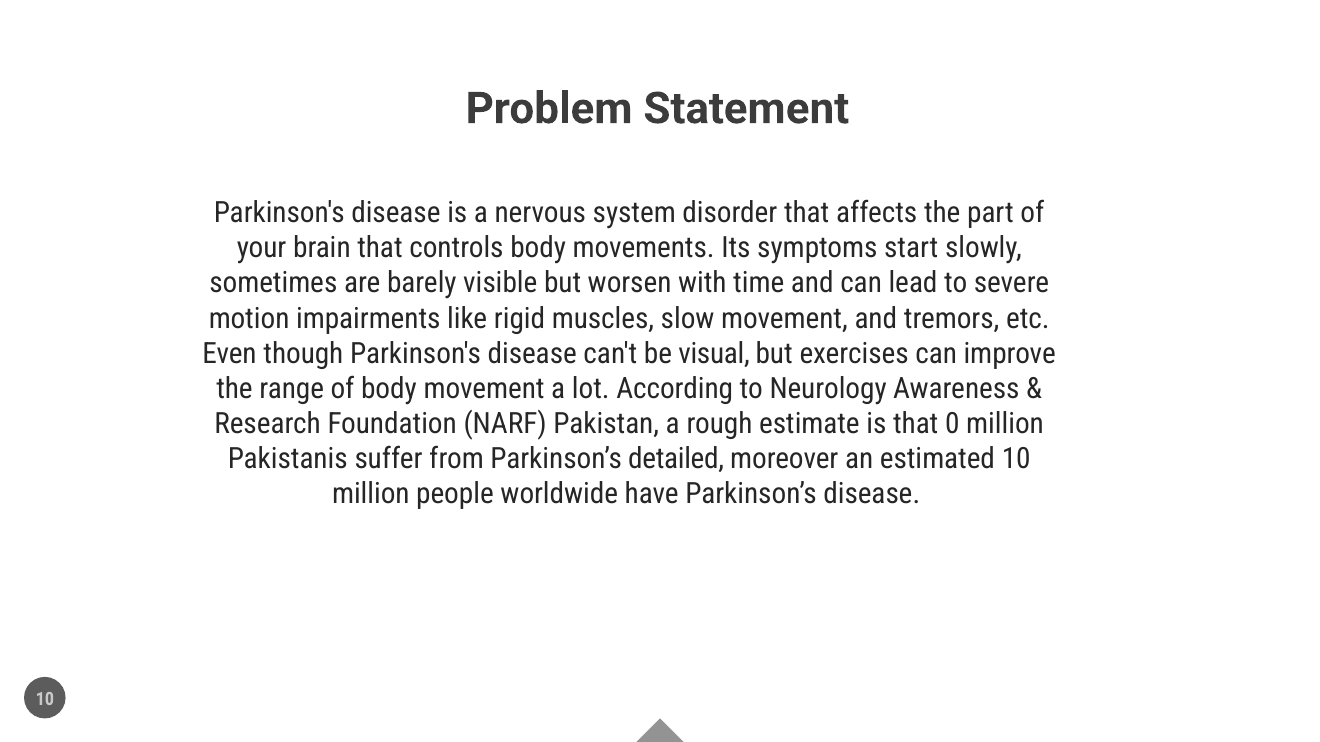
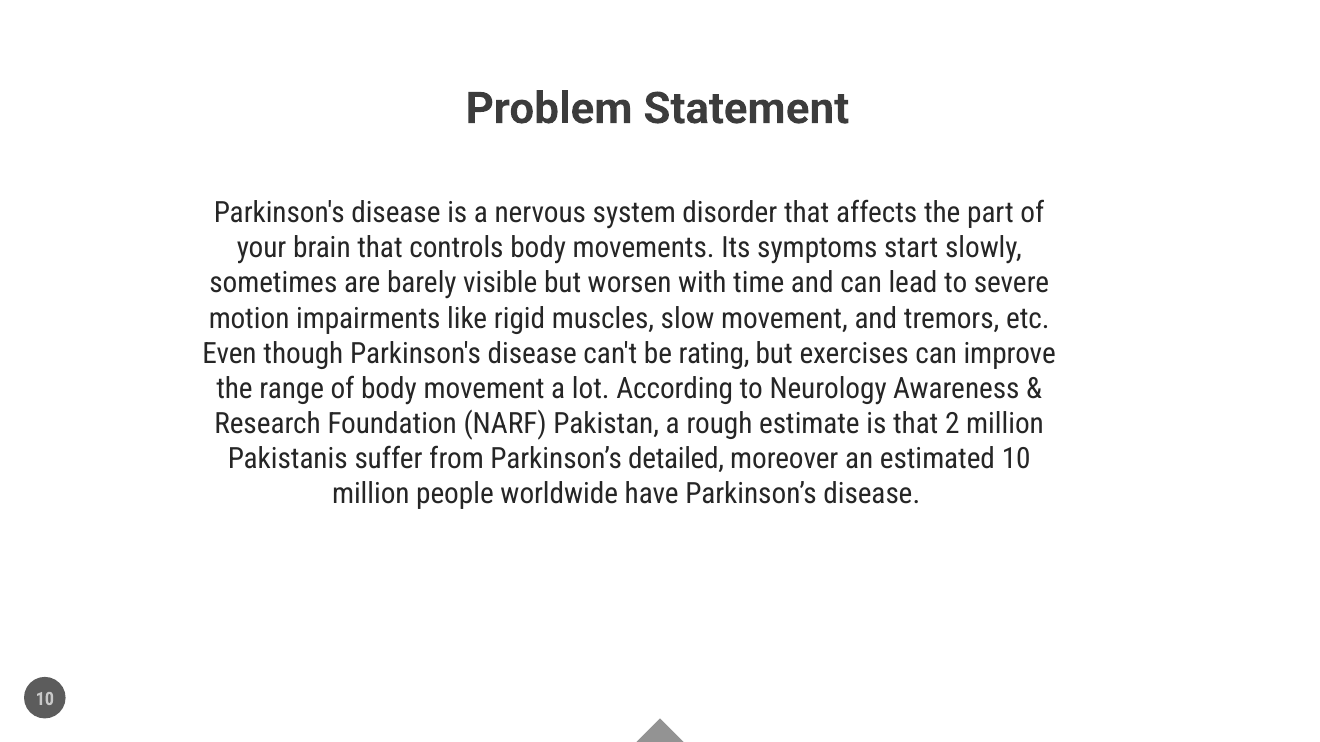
visual: visual -> rating (714, 354)
0: 0 -> 2 (952, 424)
